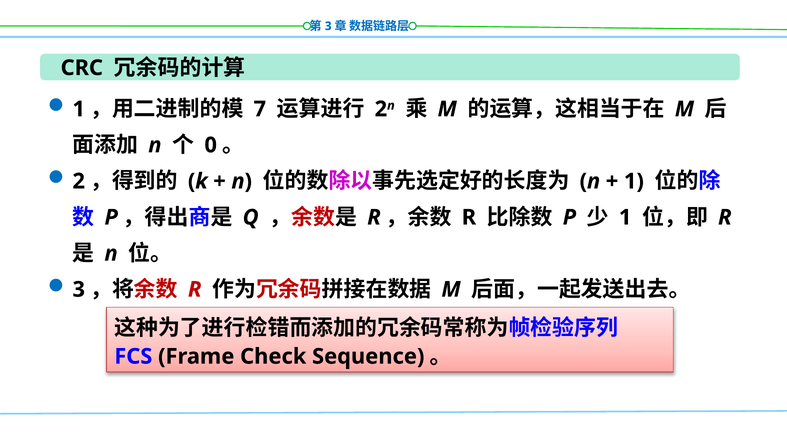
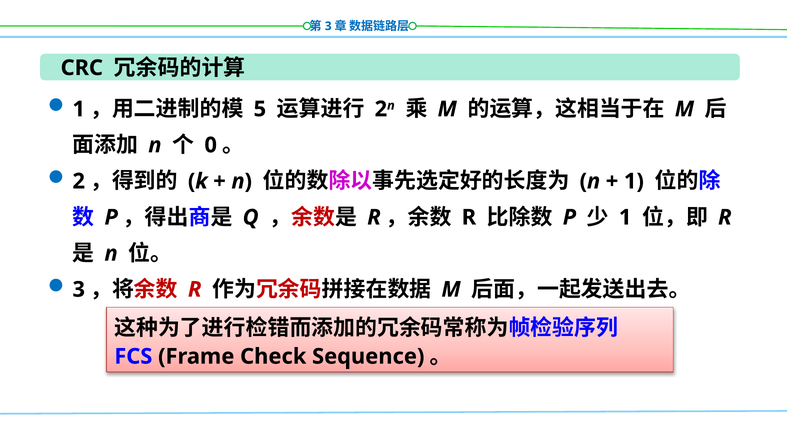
7: 7 -> 5 (260, 109)
